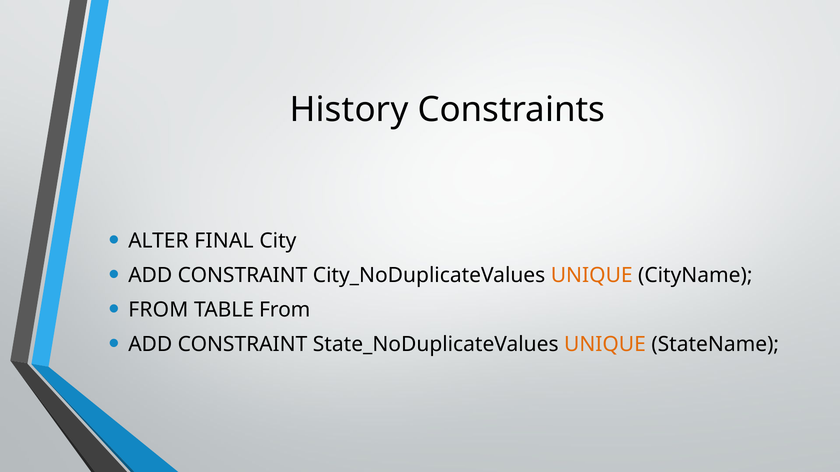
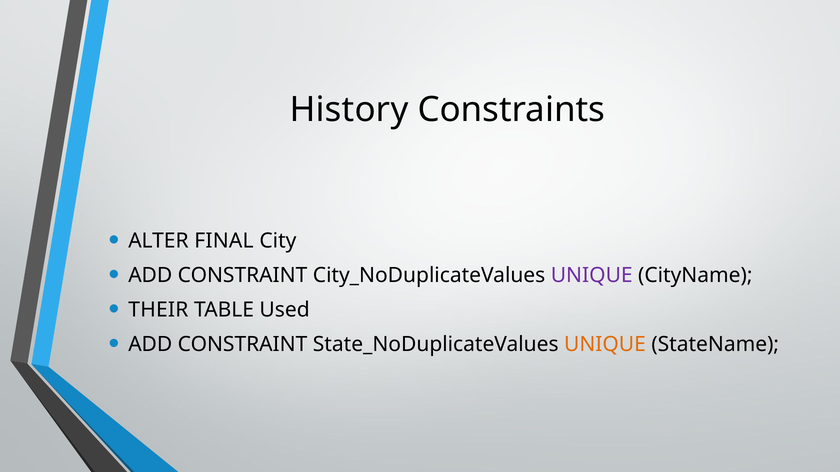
UNIQUE colour: orange -> purple (592, 275)
FROM: FROM -> THEIR (158, 310)
TABLE From: From -> Used (285, 310)
